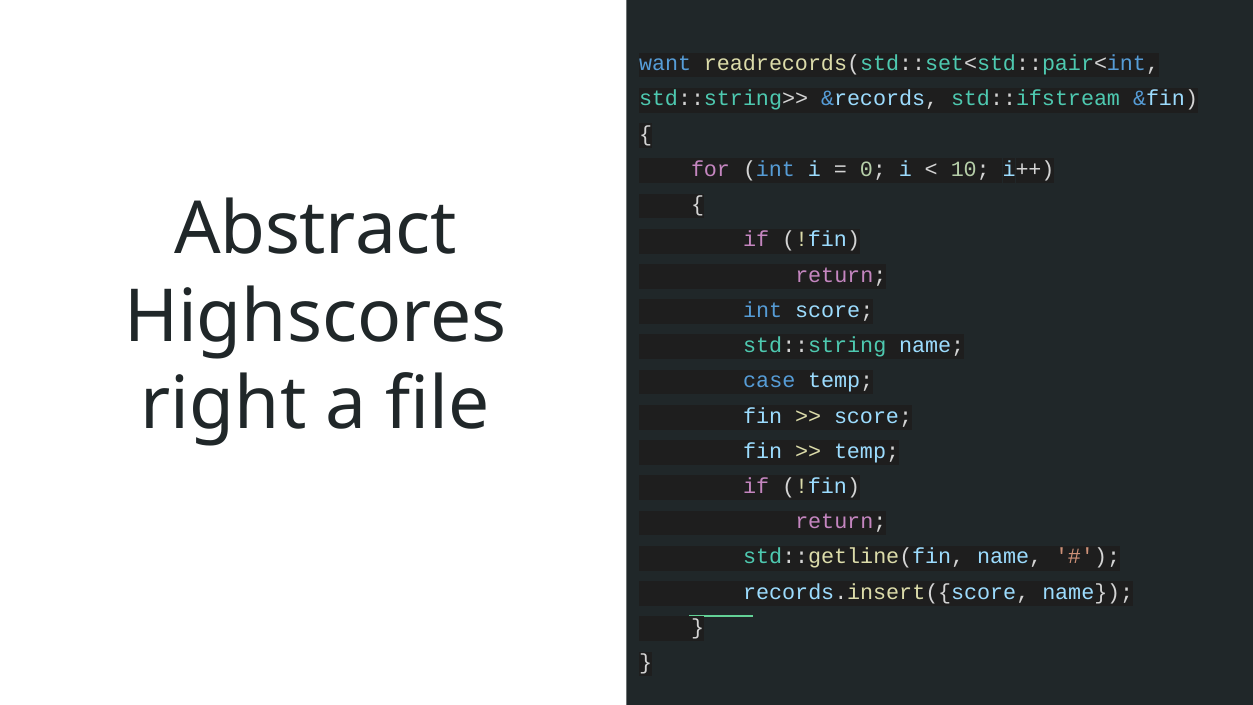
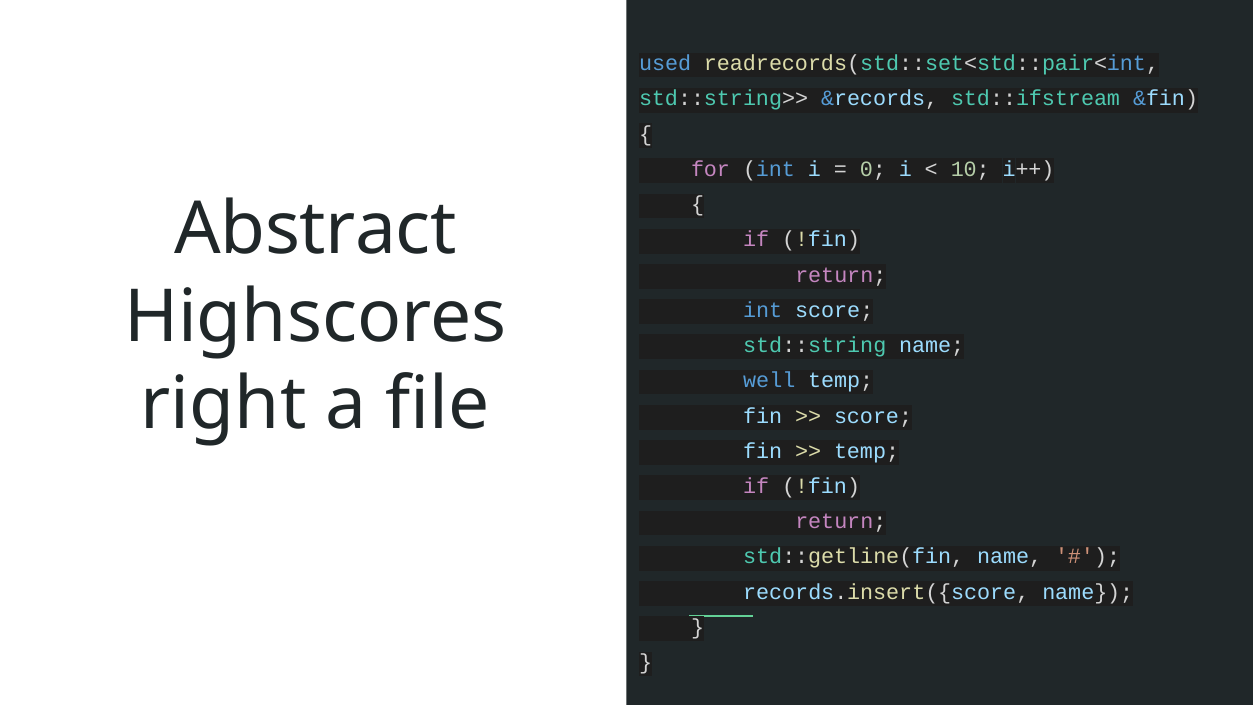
want: want -> used (665, 64)
case: case -> well (769, 381)
